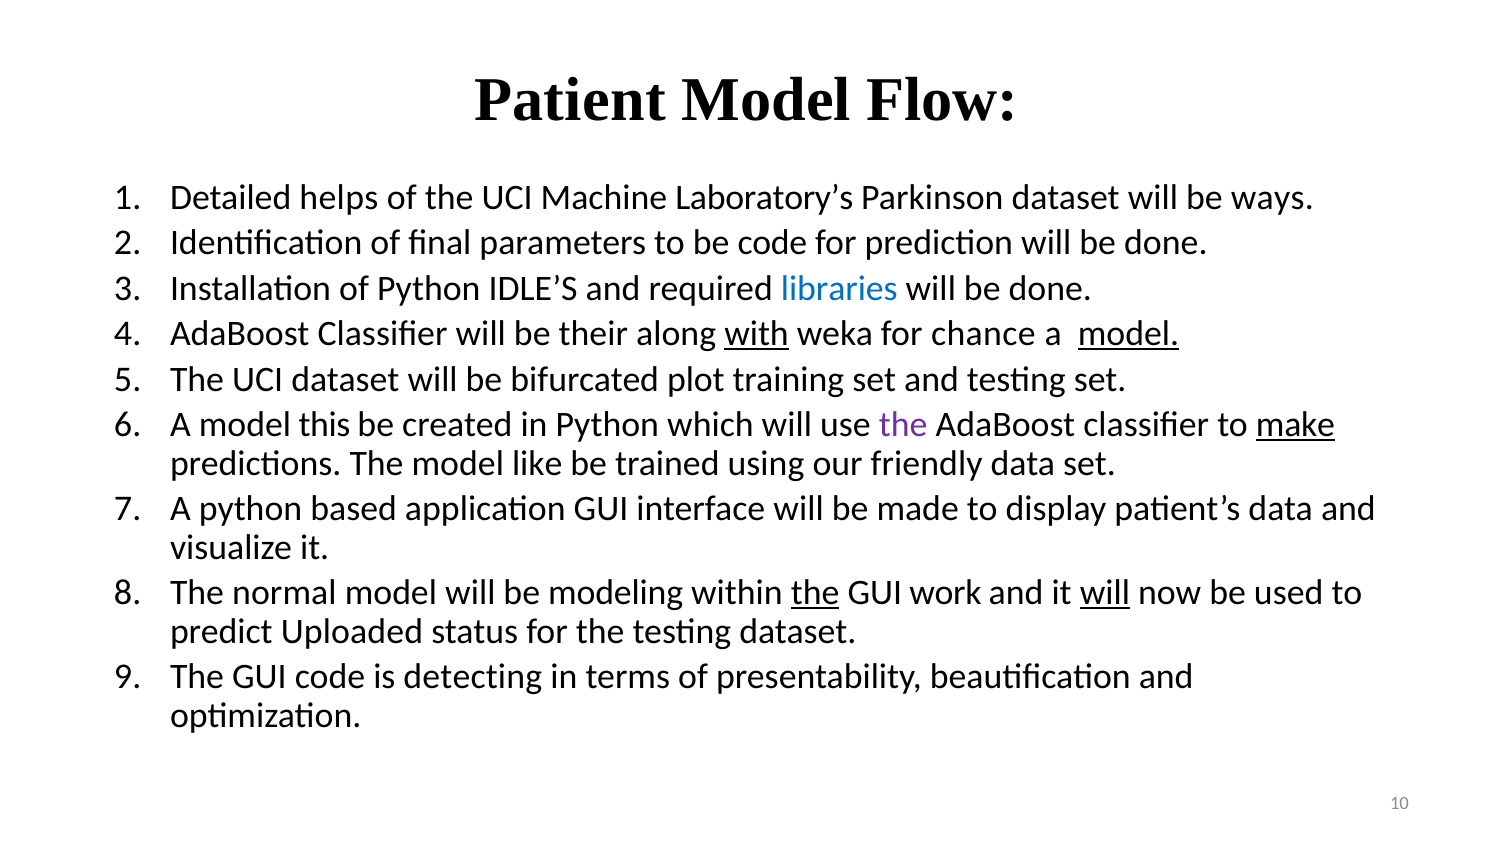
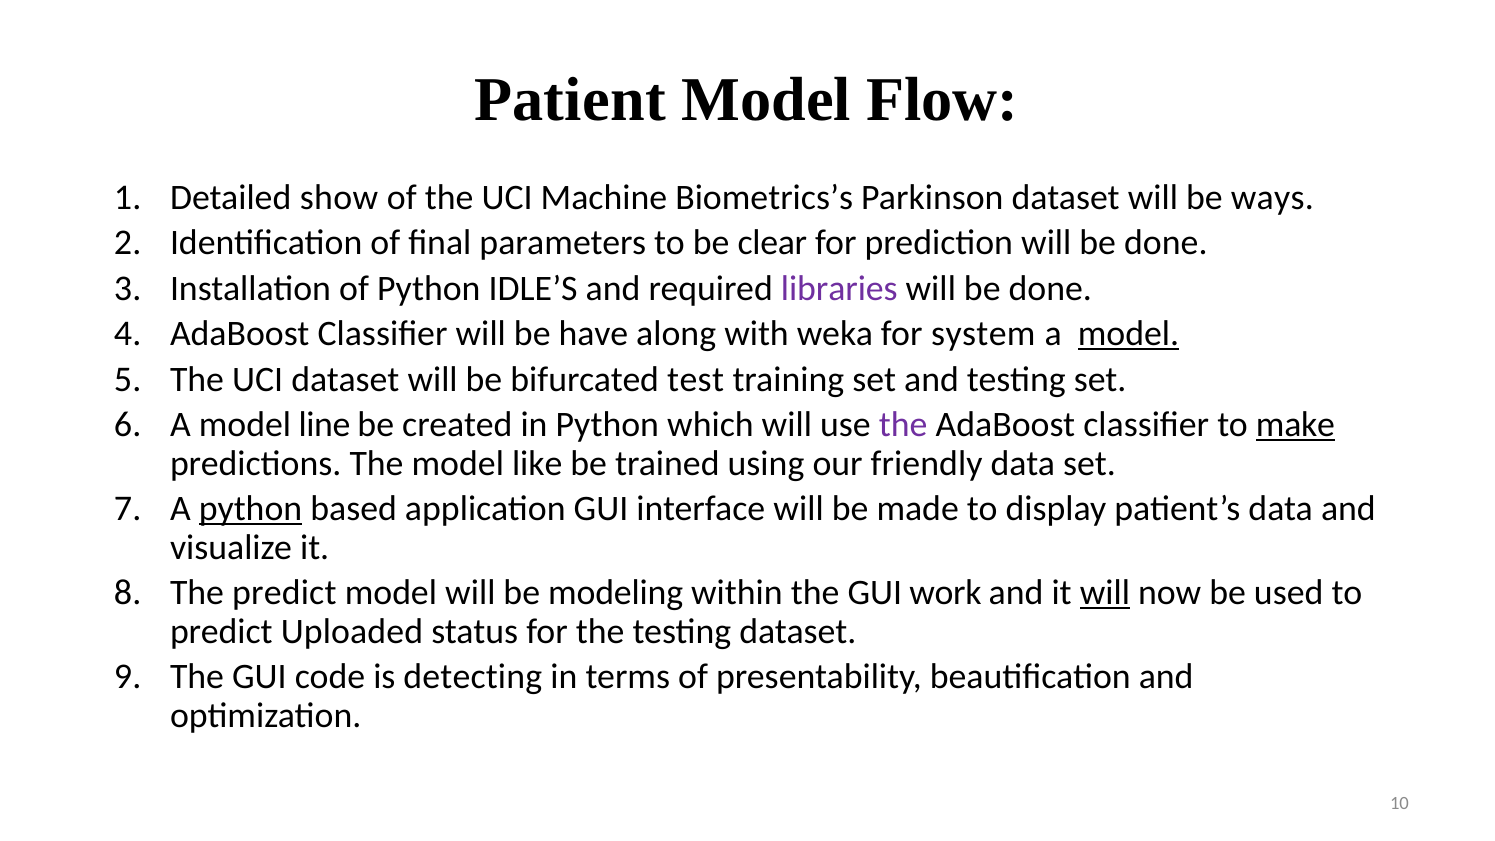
helps: helps -> show (339, 198)
Laboratory’s: Laboratory’s -> Biometrics’s (764, 198)
be code: code -> clear (772, 243)
libraries colour: blue -> purple (839, 289)
their: their -> have (593, 334)
with underline: present -> none (757, 334)
chance: chance -> system (983, 334)
plot: plot -> test (696, 379)
this: this -> line (325, 425)
python underline: none -> present (250, 509)
The normal: normal -> predict (284, 593)
the underline: present -> none (815, 593)
